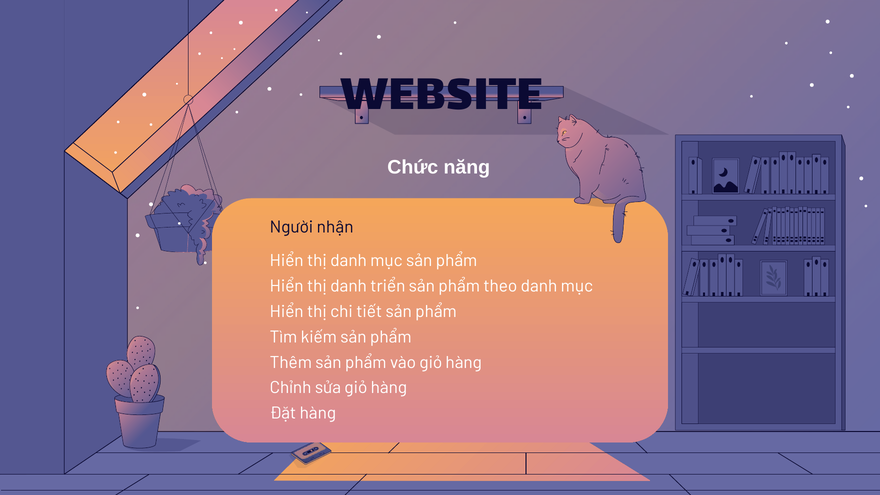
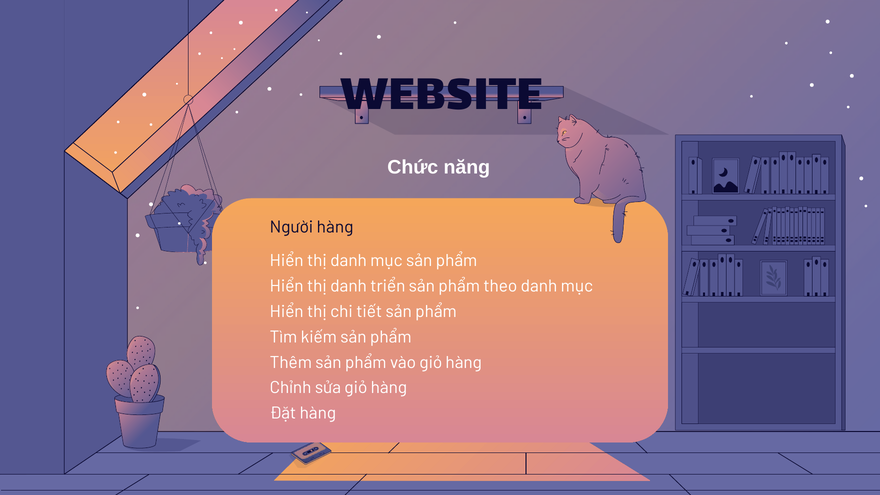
Người nhận: nhận -> hàng (335, 227)
